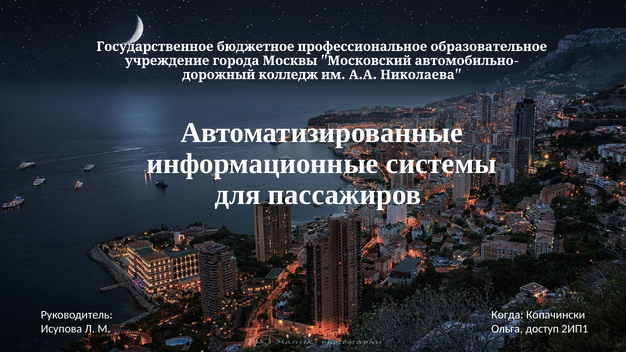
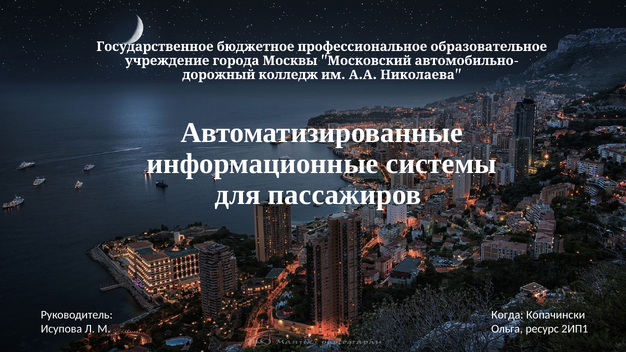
доступ: доступ -> ресурс (542, 329)
